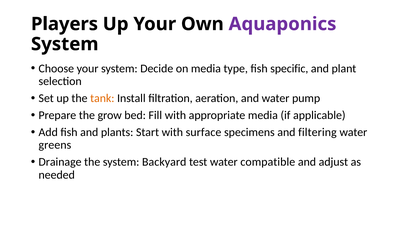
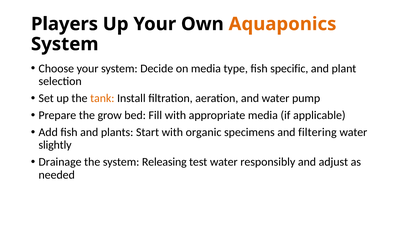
Aquaponics colour: purple -> orange (282, 24)
surface: surface -> organic (204, 133)
greens: greens -> slightly (55, 145)
Backyard: Backyard -> Releasing (164, 162)
compatible: compatible -> responsibly (268, 162)
